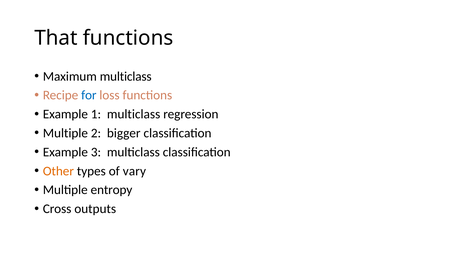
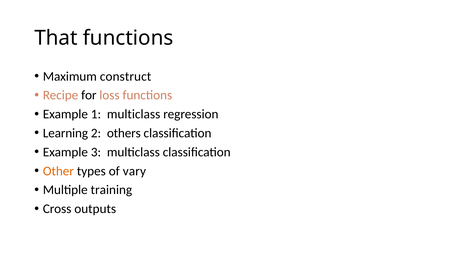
Maximum multiclass: multiclass -> construct (126, 76)
for colour: blue -> black (89, 95)
Multiple: Multiple -> Learning (65, 133)
bigger: bigger -> others (124, 133)
entropy: entropy -> training (111, 190)
